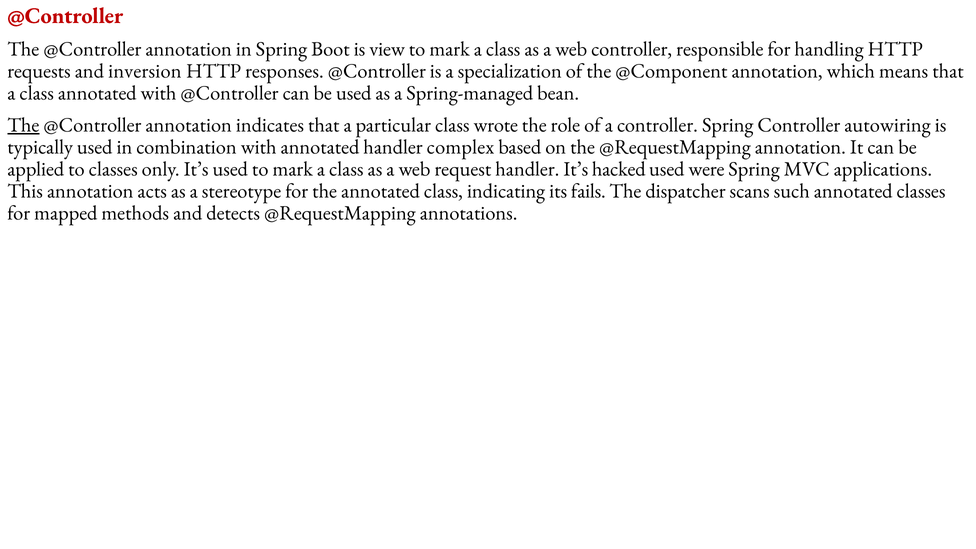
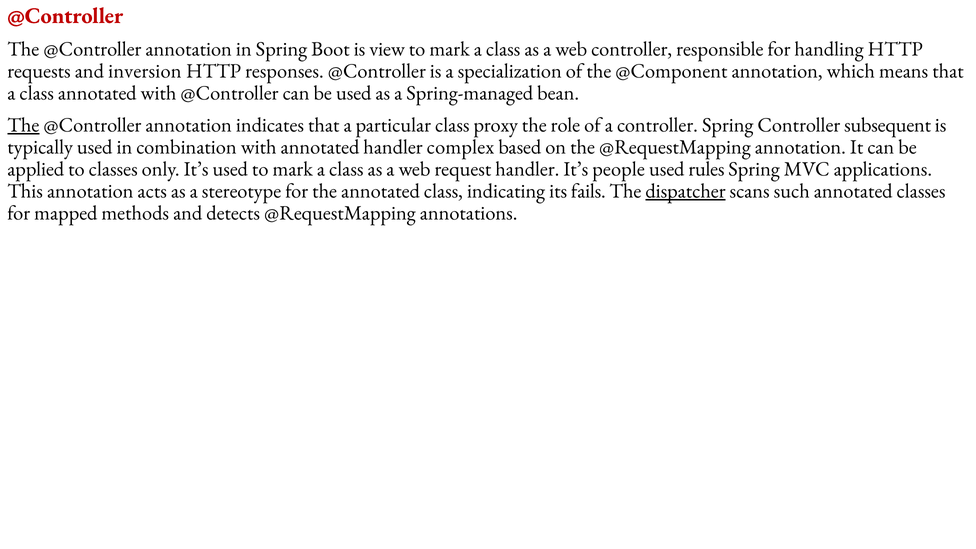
wrote: wrote -> proxy (496, 125)
autowiring: autowiring -> subsequent (888, 125)
hacked: hacked -> people (619, 169)
were: were -> rules (706, 169)
dispatcher underline: none -> present (686, 191)
